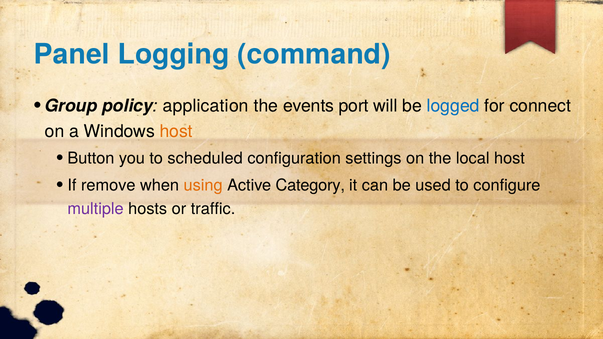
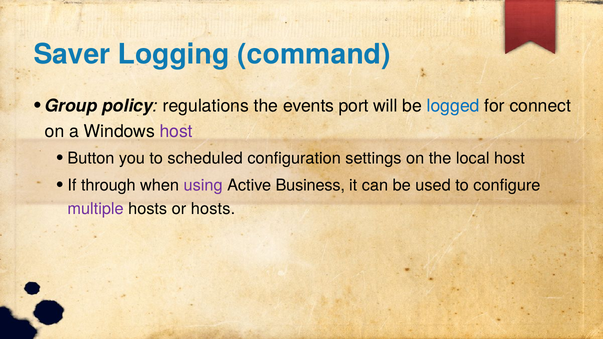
Panel: Panel -> Saver (72, 54)
application: application -> regulations (206, 106)
host colour: orange -> purple (176, 131)
remove: remove -> through (108, 185)
using colour: orange -> purple (203, 185)
Category: Category -> Business (310, 185)
or traffic: traffic -> hosts (213, 209)
